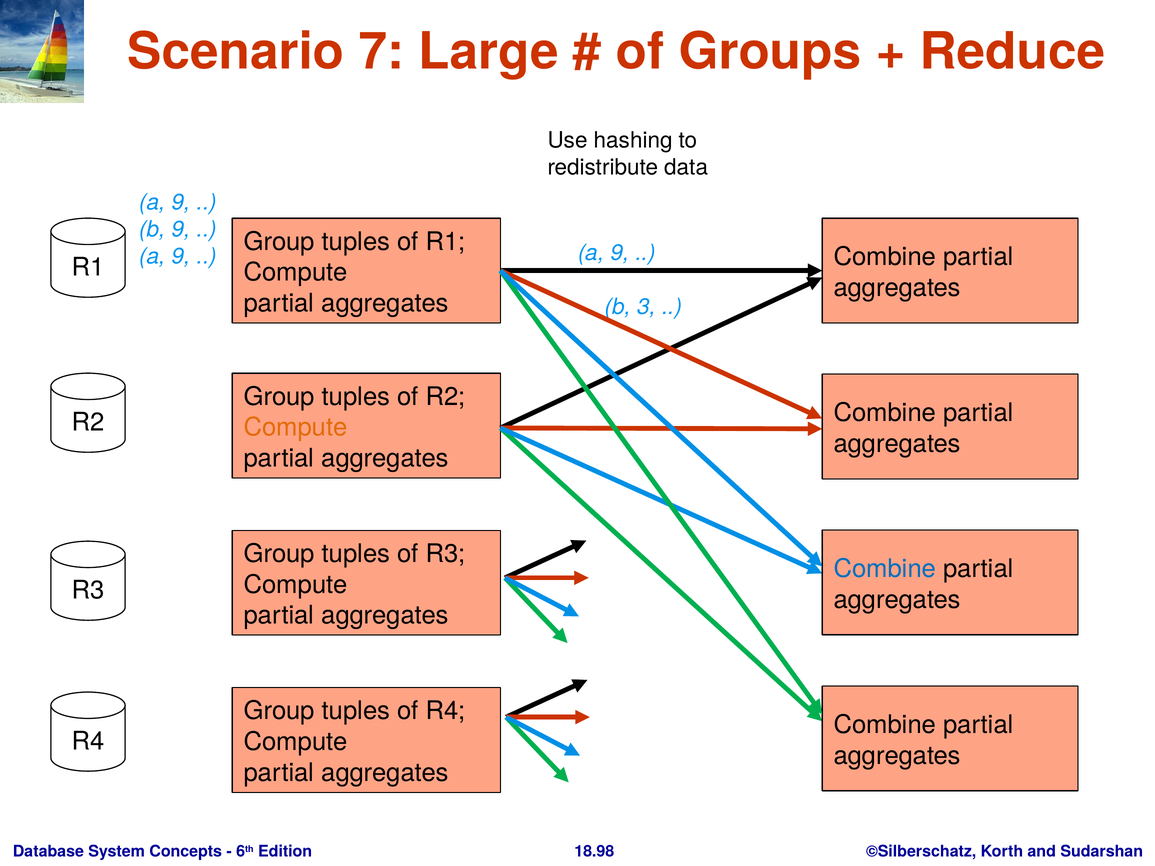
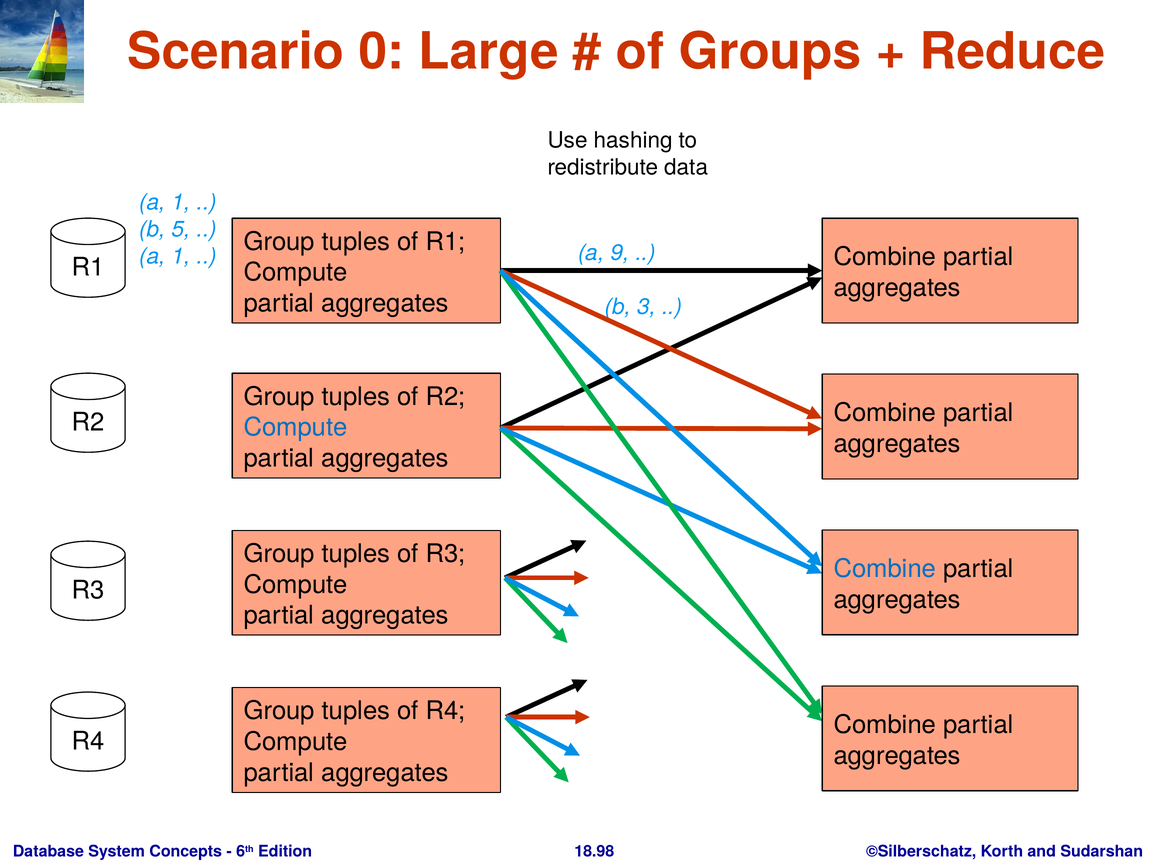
7: 7 -> 0 (381, 52)
9: 9 -> 1 (181, 203)
b 9: 9 -> 5 (181, 230)
9: 9 -> 1 (181, 257)
Compute colour: orange -> blue (296, 427)
